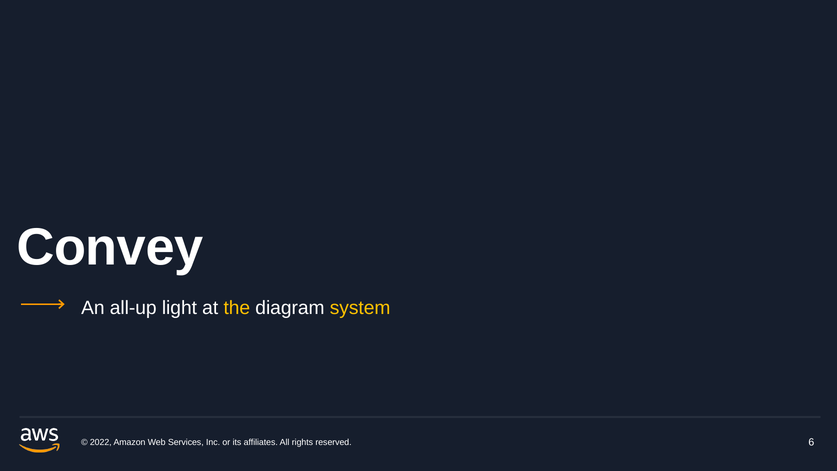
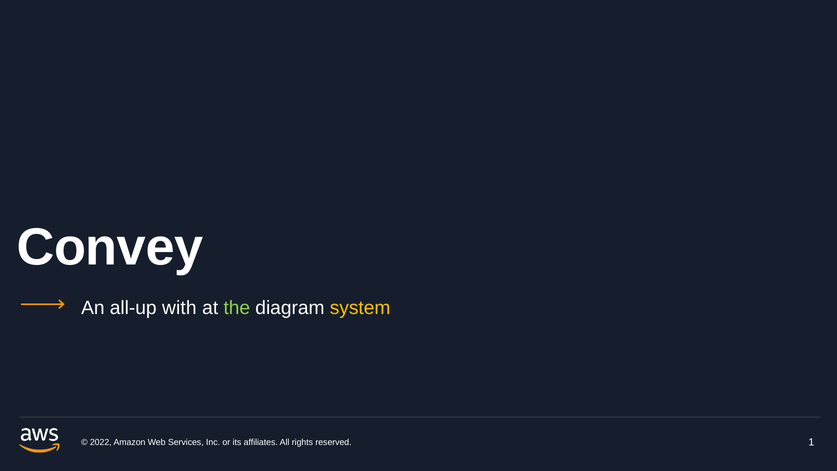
light: light -> with (179, 308)
the colour: yellow -> light green (237, 308)
6: 6 -> 1 (811, 442)
